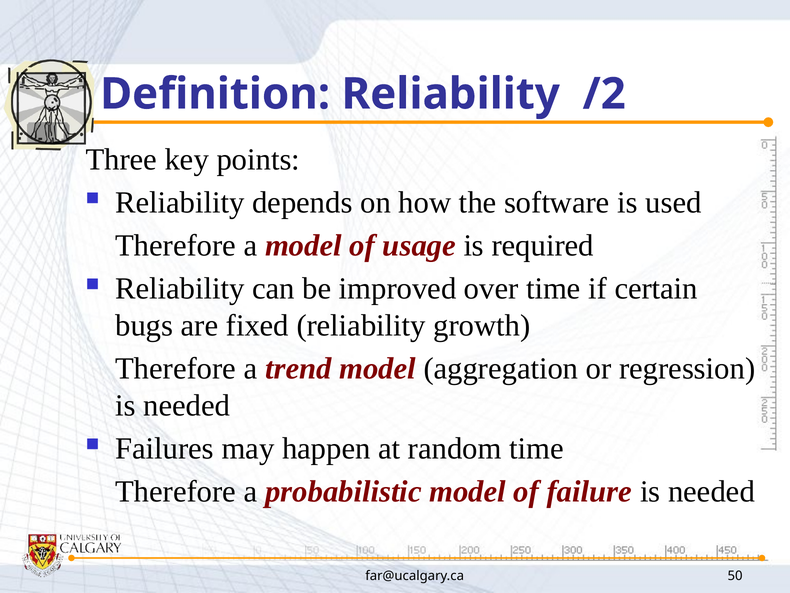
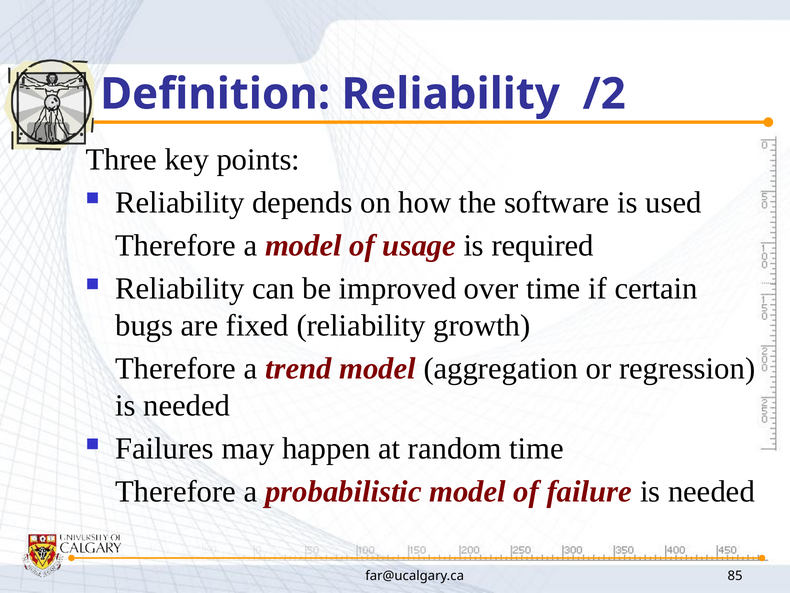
50: 50 -> 85 (735, 576)
